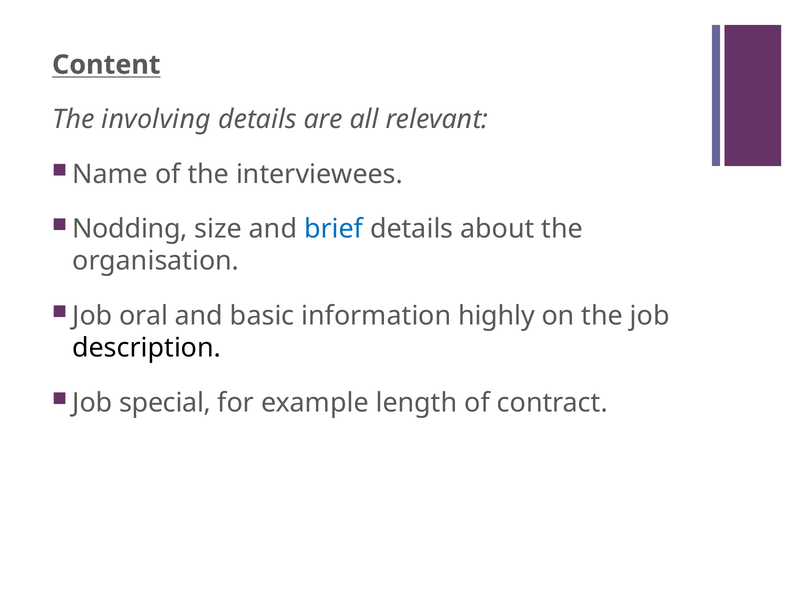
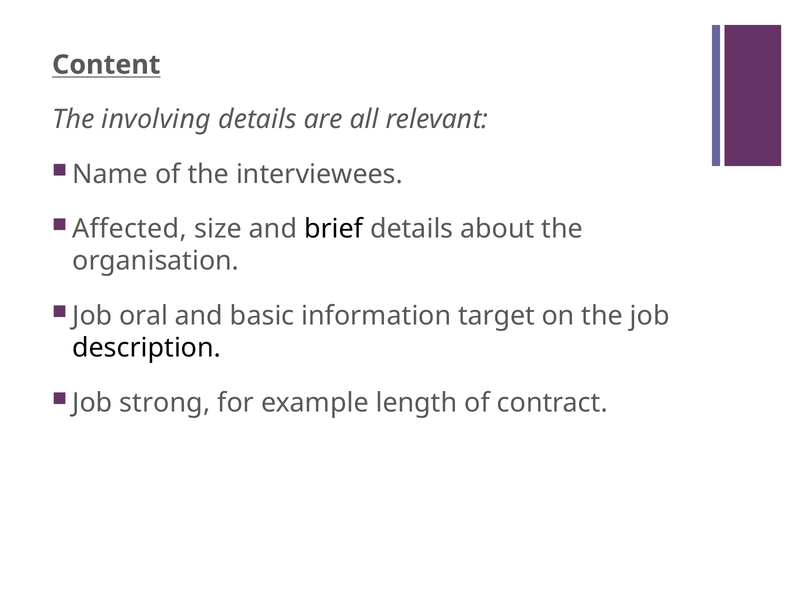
Nodding: Nodding -> Affected (130, 229)
brief colour: blue -> black (334, 229)
highly: highly -> target (497, 316)
special: special -> strong (165, 403)
